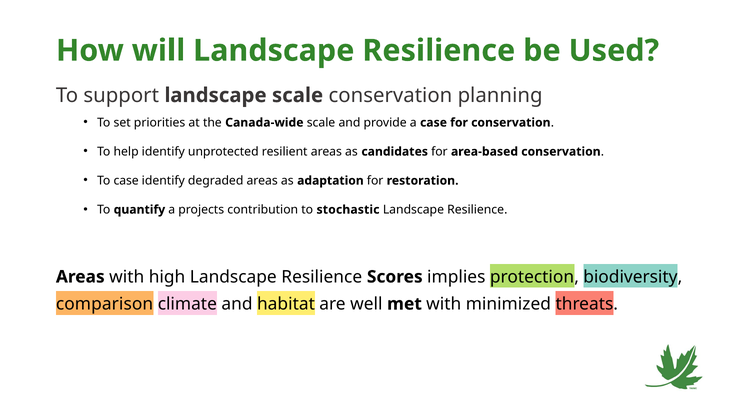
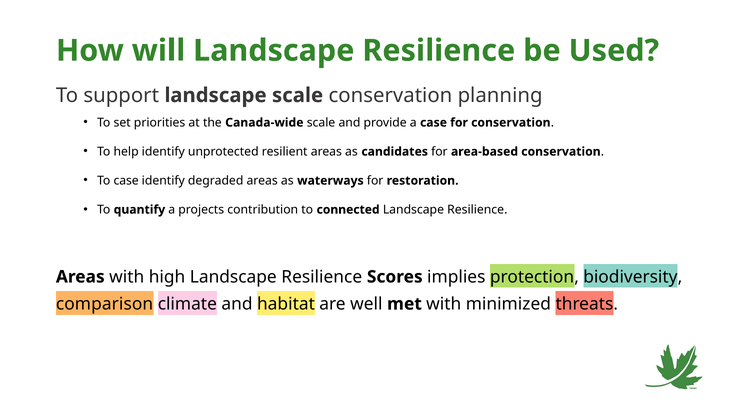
adaptation: adaptation -> waterways (330, 180)
stochastic: stochastic -> connected (348, 209)
